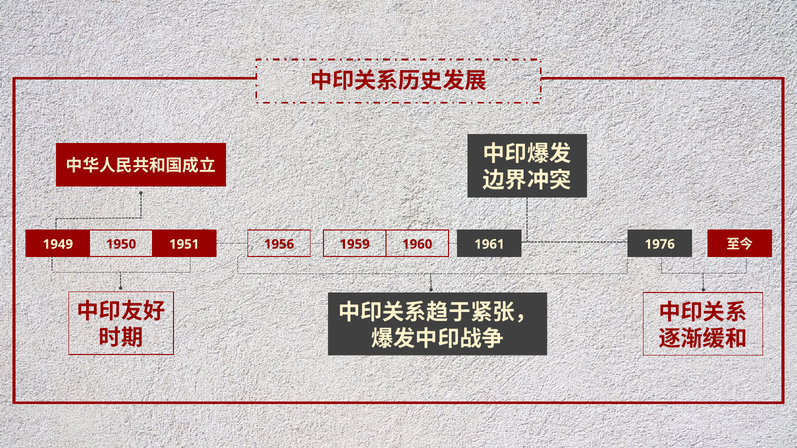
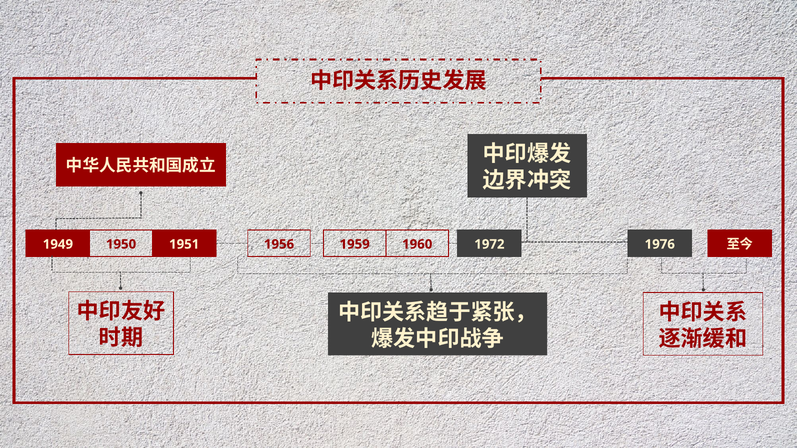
1961: 1961 -> 1972 (489, 244)
